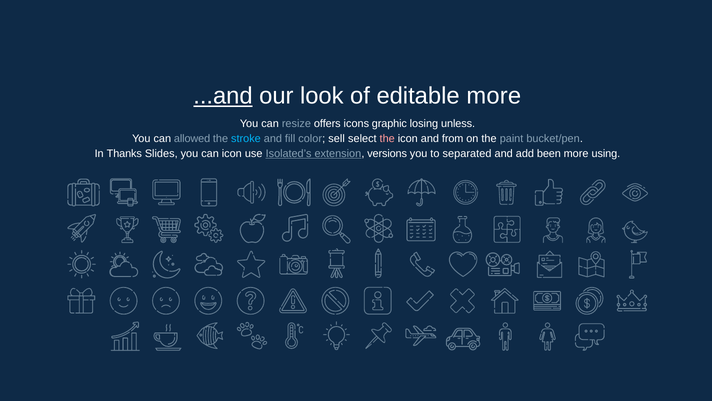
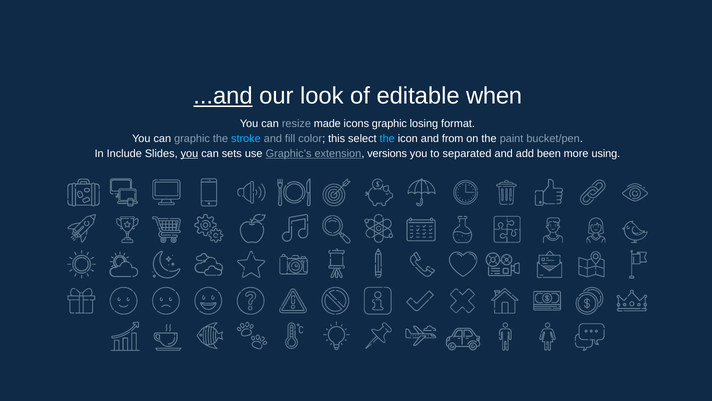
editable more: more -> when (494, 96)
offers: offers -> made (327, 123)
unless: unless -> format (458, 123)
can allowed: allowed -> graphic (192, 138)
sell: sell -> this (337, 138)
the colour: pink -> light blue (387, 138)
Thanks: Thanks -> Include (124, 153)
you underline: none -> present (189, 153)
can icon: icon -> sets (232, 153)
Isolated’s: Isolated’s -> Graphic’s (289, 153)
